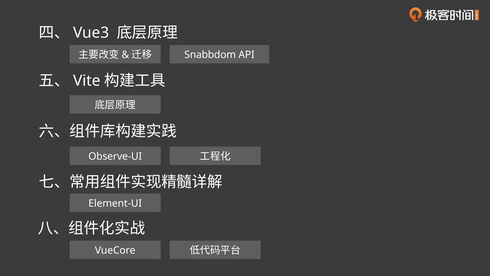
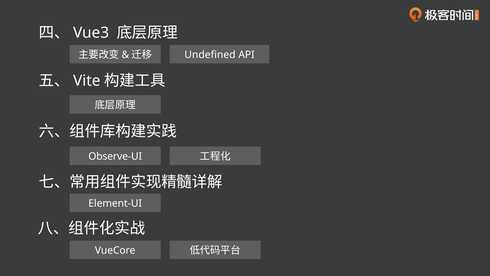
Snabbdom: Snabbdom -> Undefined (210, 55)
